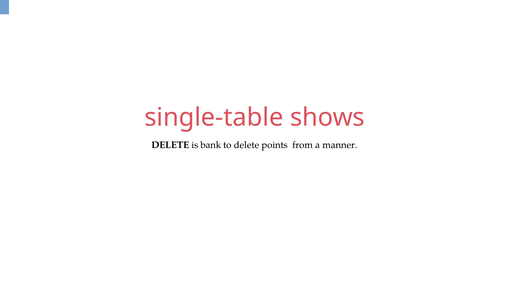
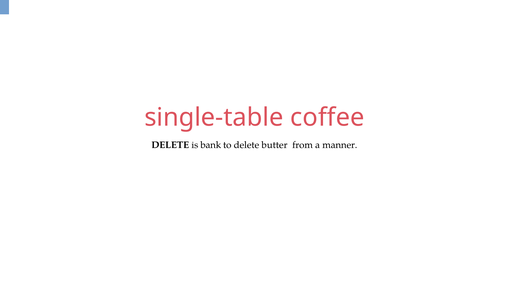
shows: shows -> coffee (327, 118)
points: points -> butter (275, 145)
